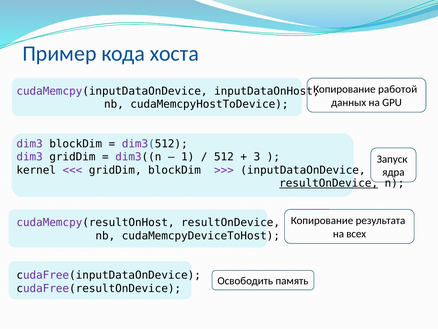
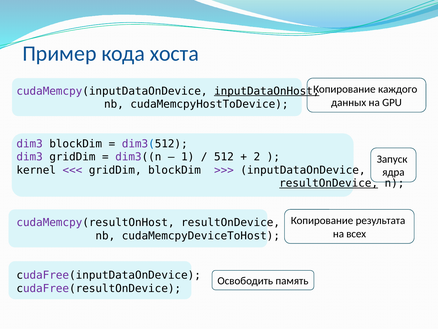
работой: работой -> каждого (398, 89)
inputDataOnHost underline: none -> present (267, 91)
3: 3 -> 2 (257, 157)
